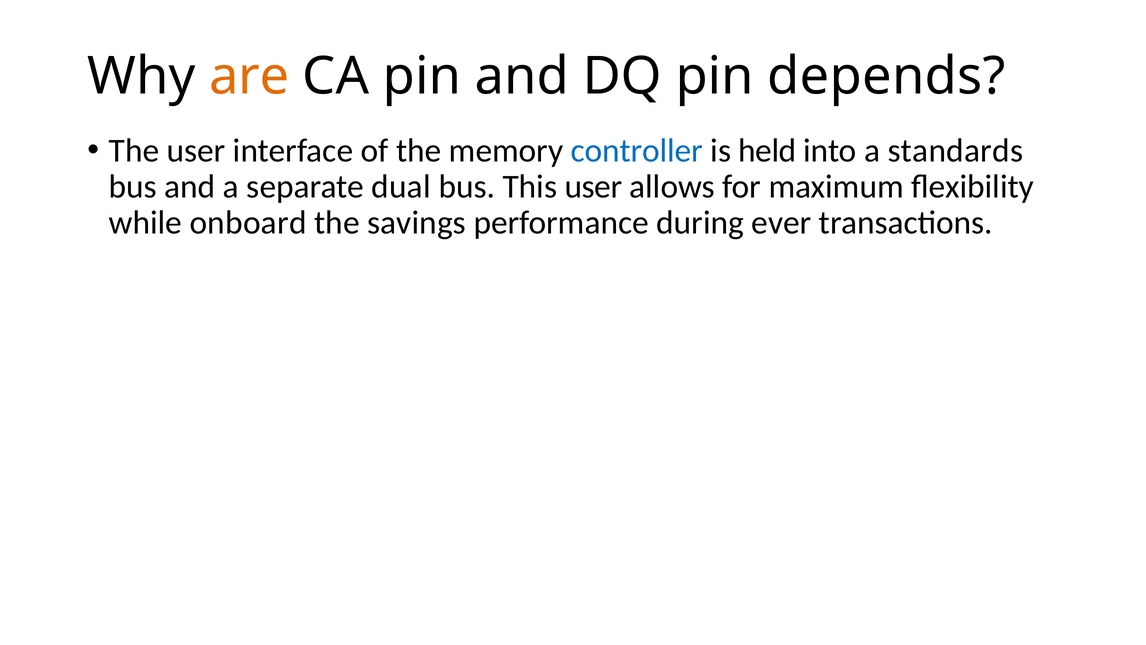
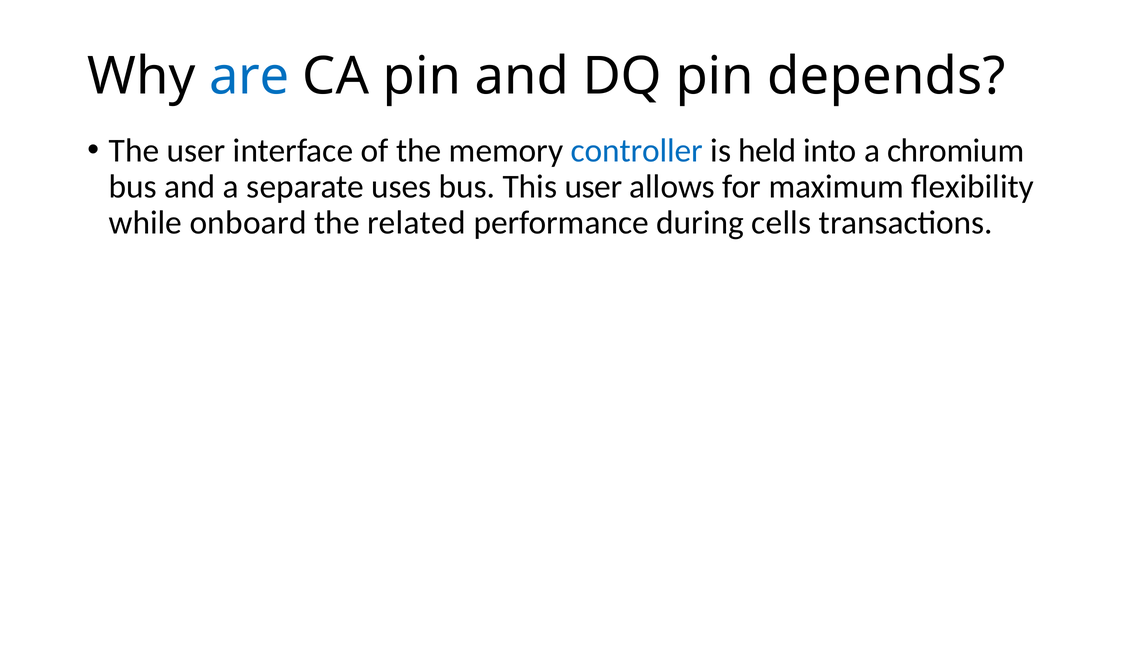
are colour: orange -> blue (249, 76)
standards: standards -> chromium (956, 151)
dual: dual -> uses (401, 187)
savings: savings -> related (416, 223)
ever: ever -> cells (781, 223)
